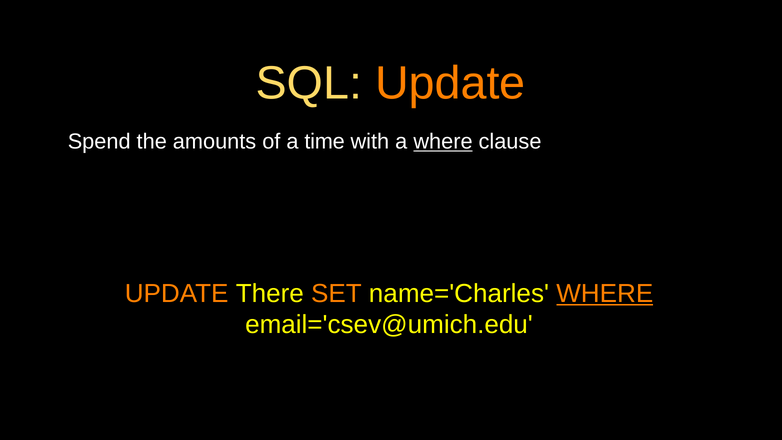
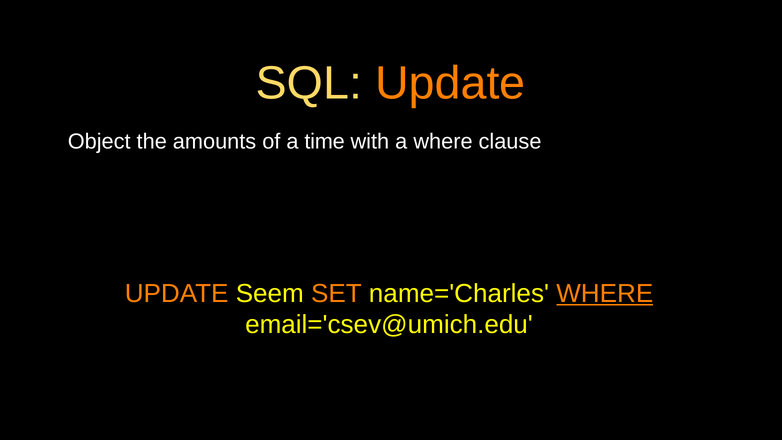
Spend: Spend -> Object (99, 142)
where underline: present -> none (443, 142)
There: There -> Seem (270, 294)
